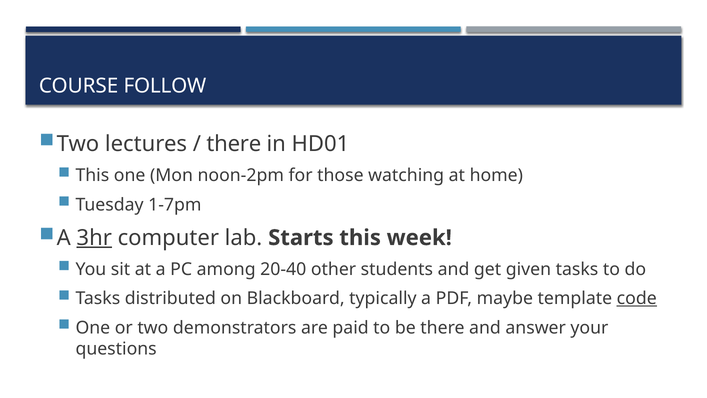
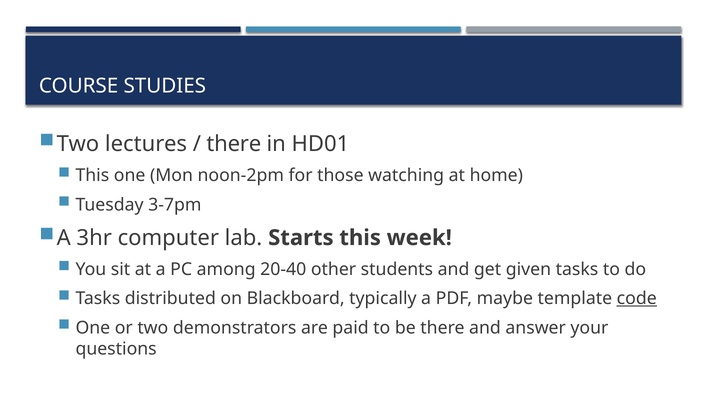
FOLLOW: FOLLOW -> STUDIES (165, 86)
1-7pm: 1-7pm -> 3-7pm (175, 205)
3hr underline: present -> none (94, 238)
